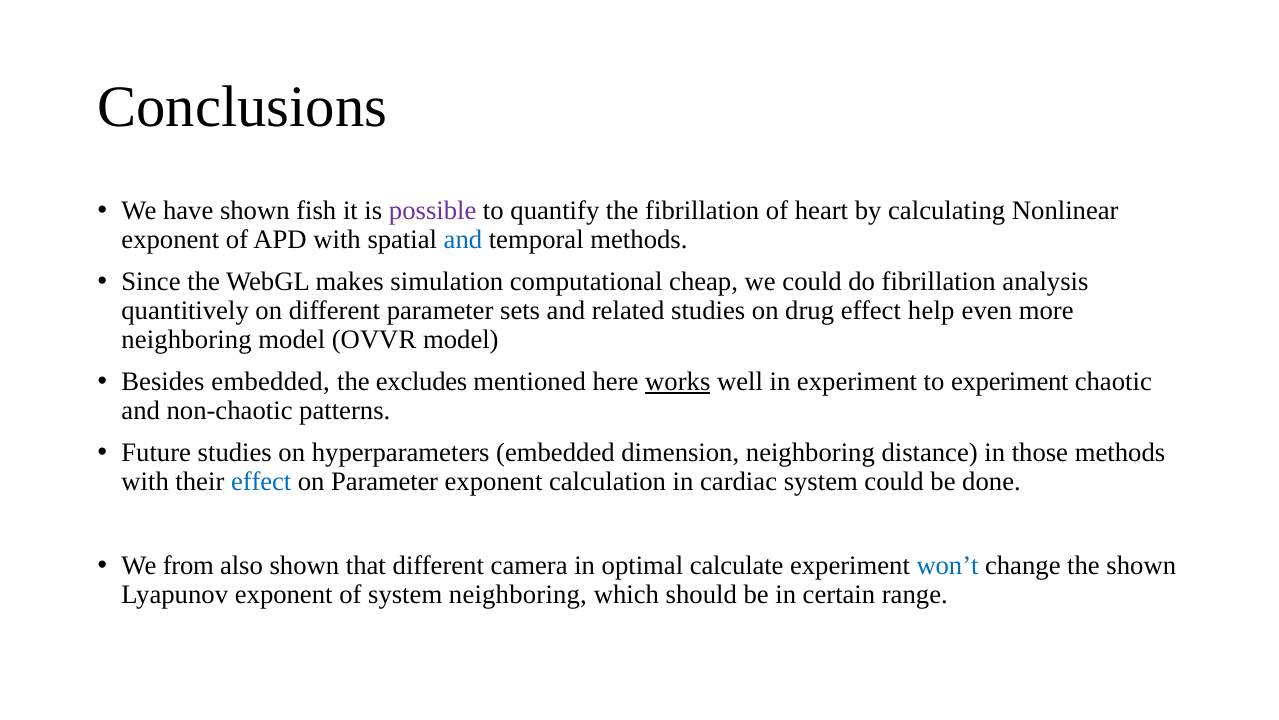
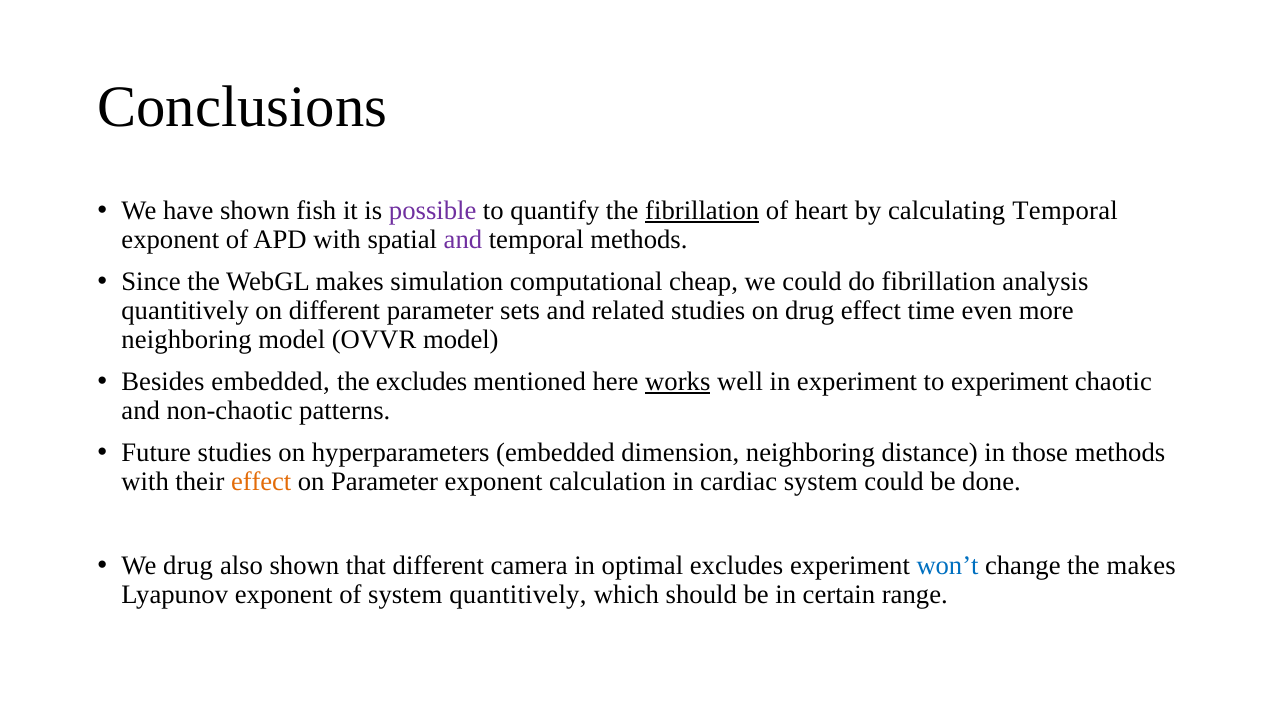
fibrillation underline: none -> present (702, 211)
calculating Nonlinear: Nonlinear -> Temporal (1065, 211)
and colour: blue -> purple (463, 239)
help: help -> time (931, 310)
effect colour: blue -> orange (261, 481)
We from: from -> drug (188, 565)
optimal calculate: calculate -> excludes (737, 565)
the shown: shown -> makes (1141, 565)
system neighboring: neighboring -> quantitively (518, 594)
